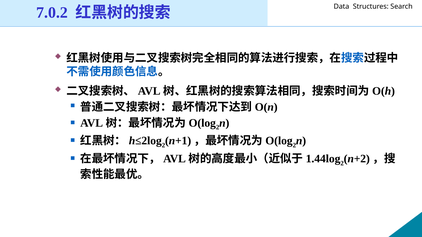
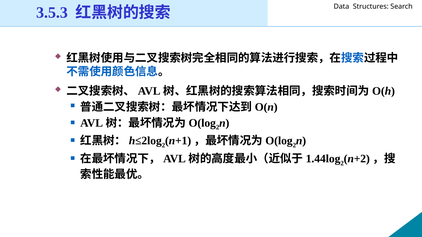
7.0.2: 7.0.2 -> 3.5.3 (52, 13)
